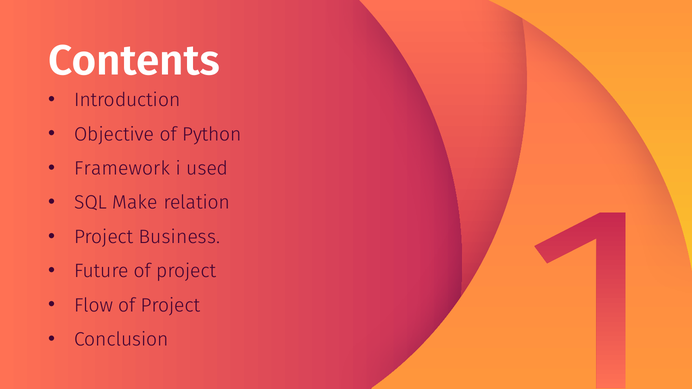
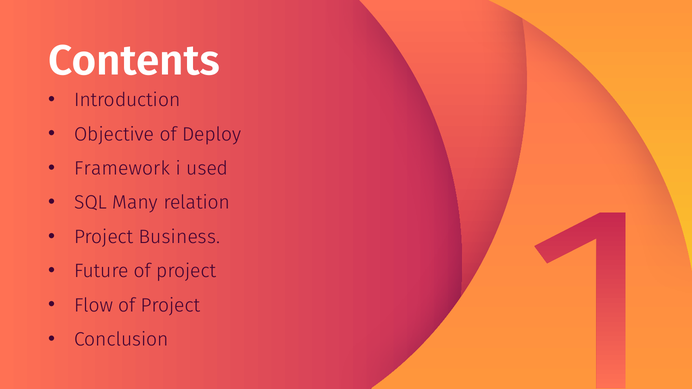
Python: Python -> Deploy (212, 134)
Make: Make -> Many (135, 203)
